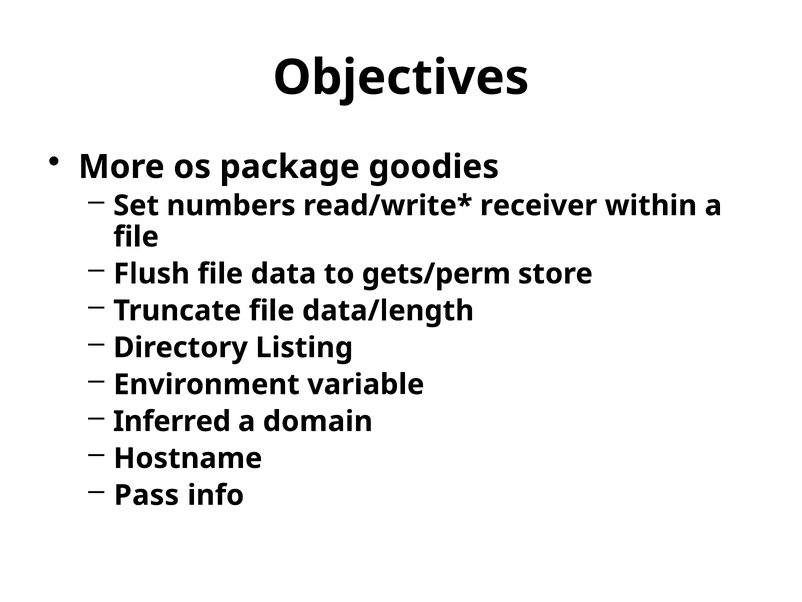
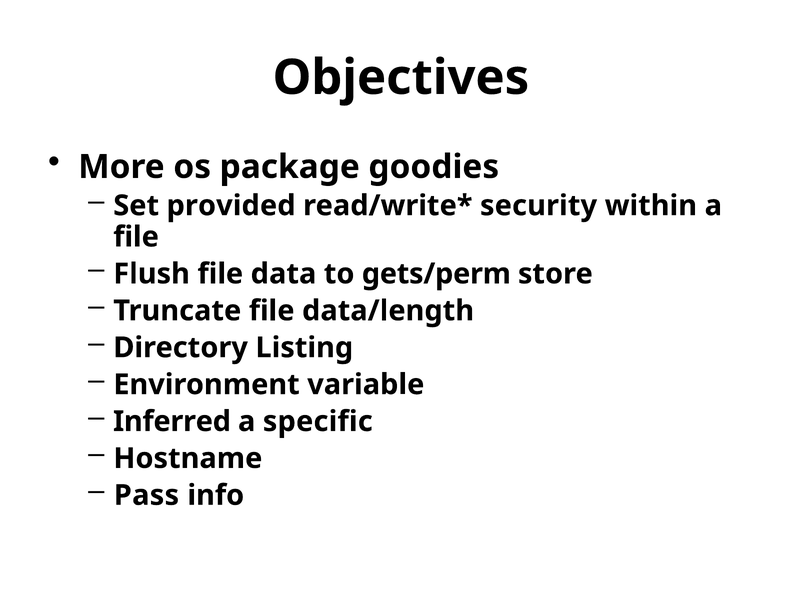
numbers: numbers -> provided (231, 205)
receiver: receiver -> security (539, 205)
domain: domain -> specific (318, 421)
